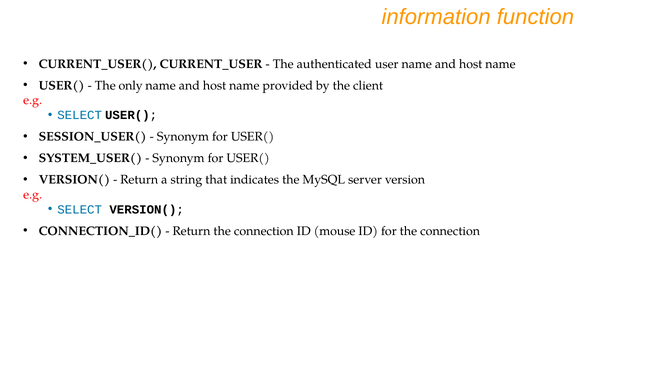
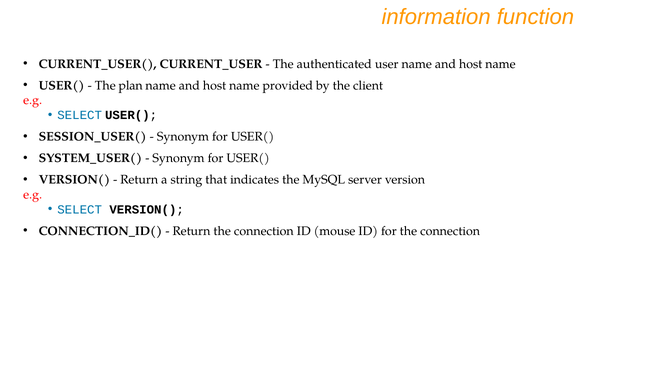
only: only -> plan (131, 86)
